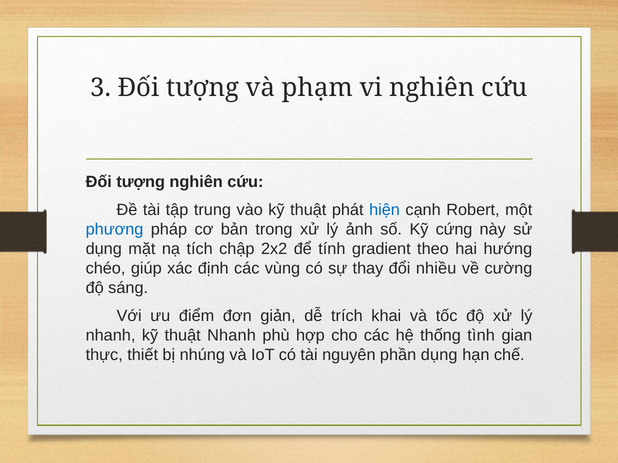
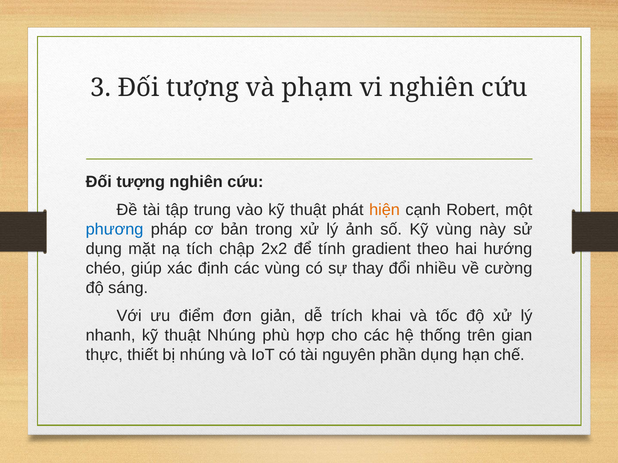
hiện colour: blue -> orange (385, 210)
Kỹ cứng: cứng -> vùng (454, 230)
thuật Nhanh: Nhanh -> Nhúng (232, 336)
tình: tình -> trên (481, 336)
